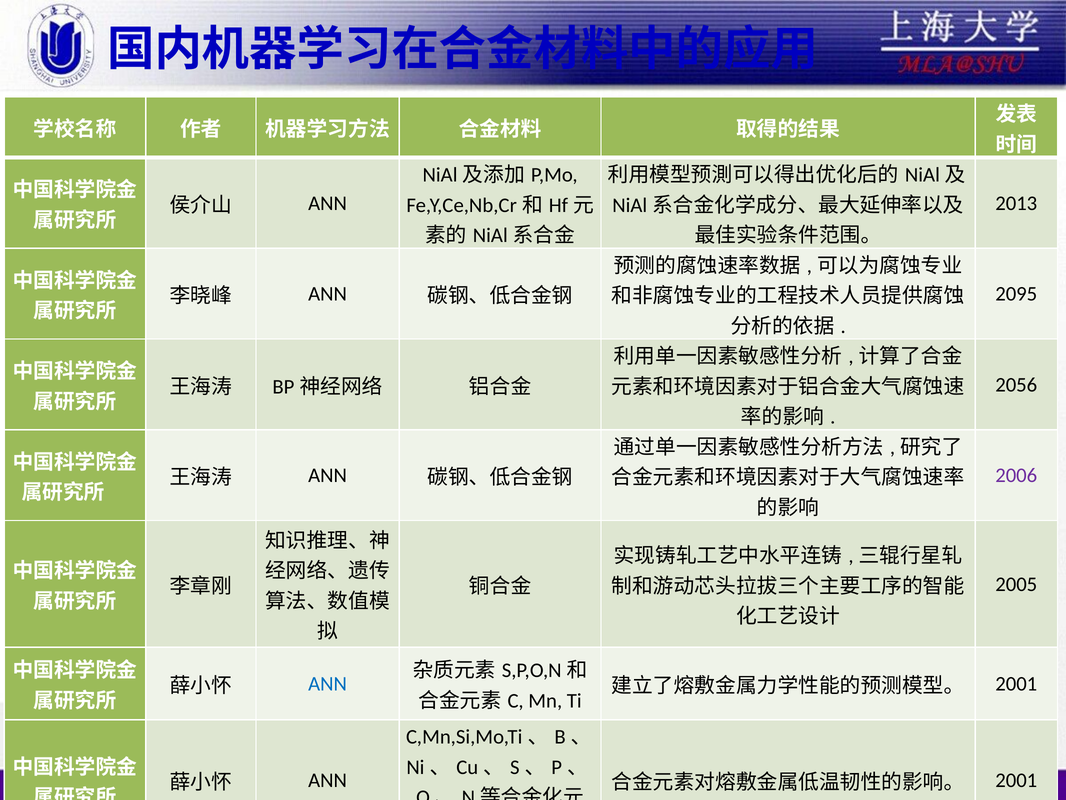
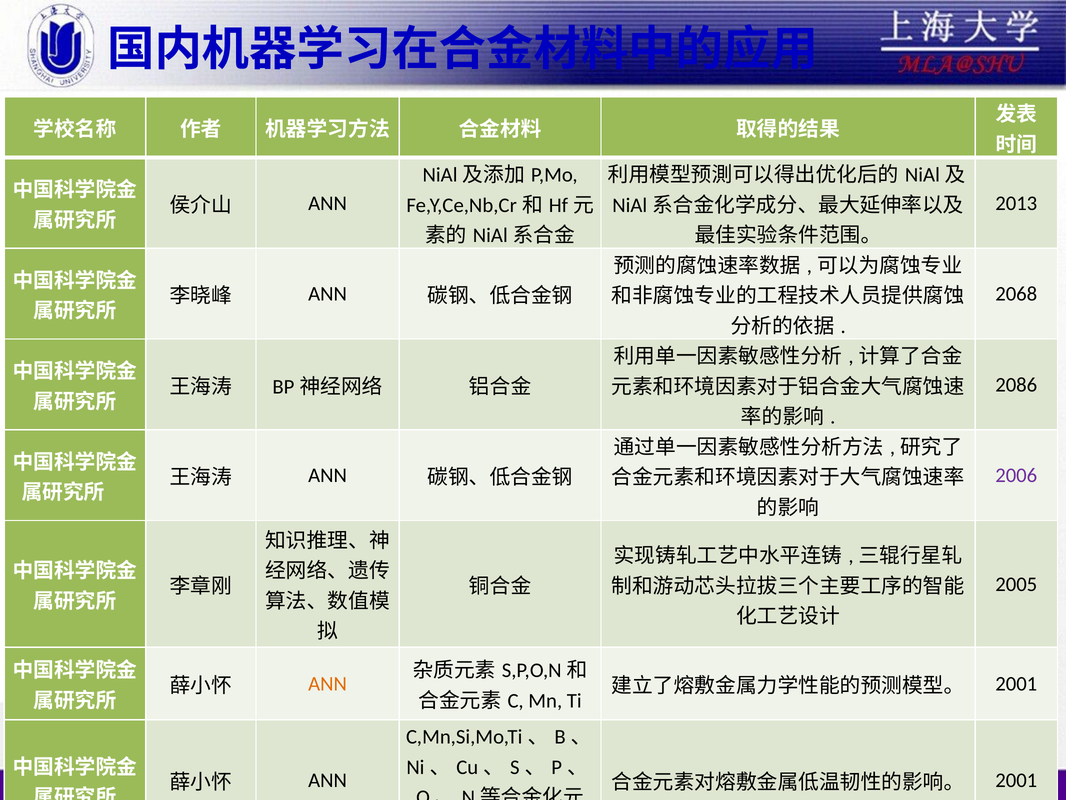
2095: 2095 -> 2068 (1016, 294)
2056: 2056 -> 2086 (1016, 385)
ANN colour: blue -> orange (328, 683)
